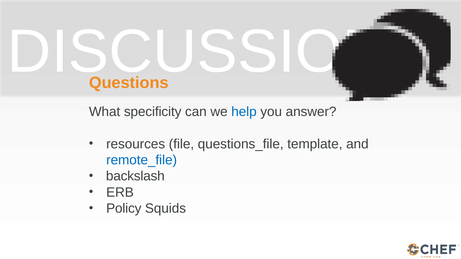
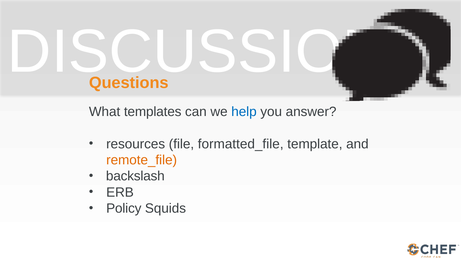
specificity: specificity -> templates (153, 112)
questions_file: questions_file -> formatted_file (241, 144)
remote_file colour: blue -> orange (142, 160)
